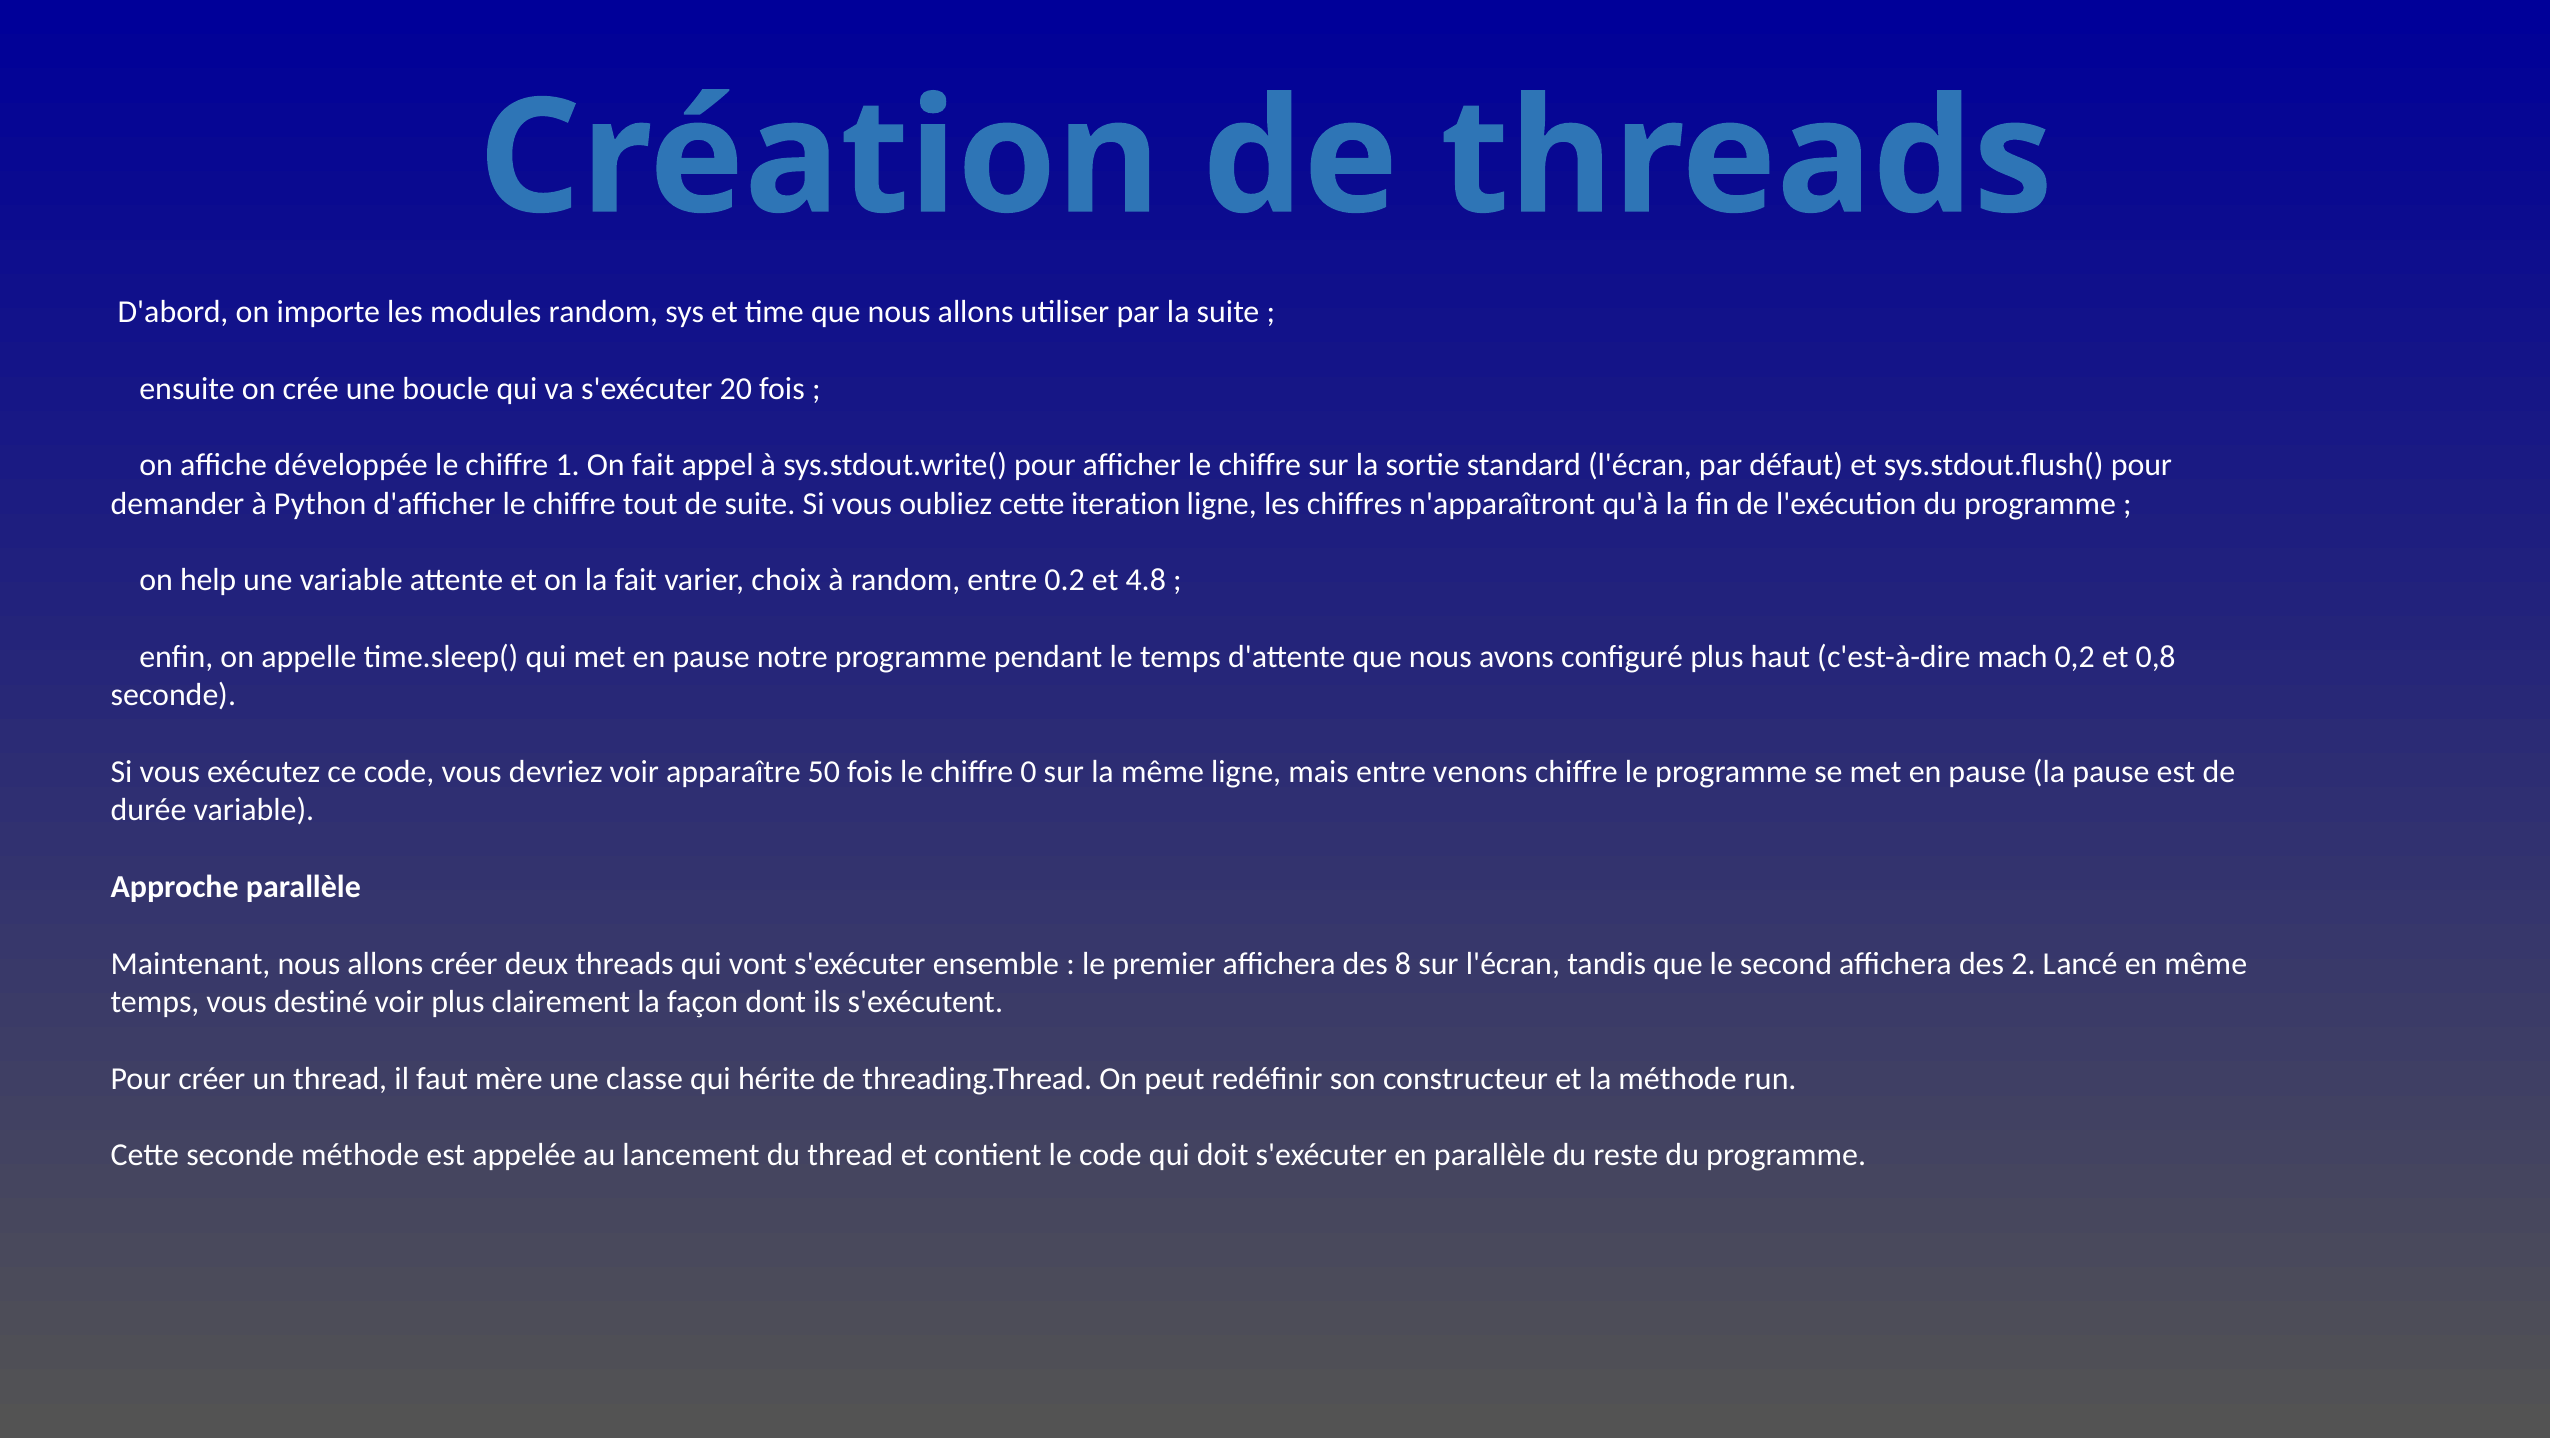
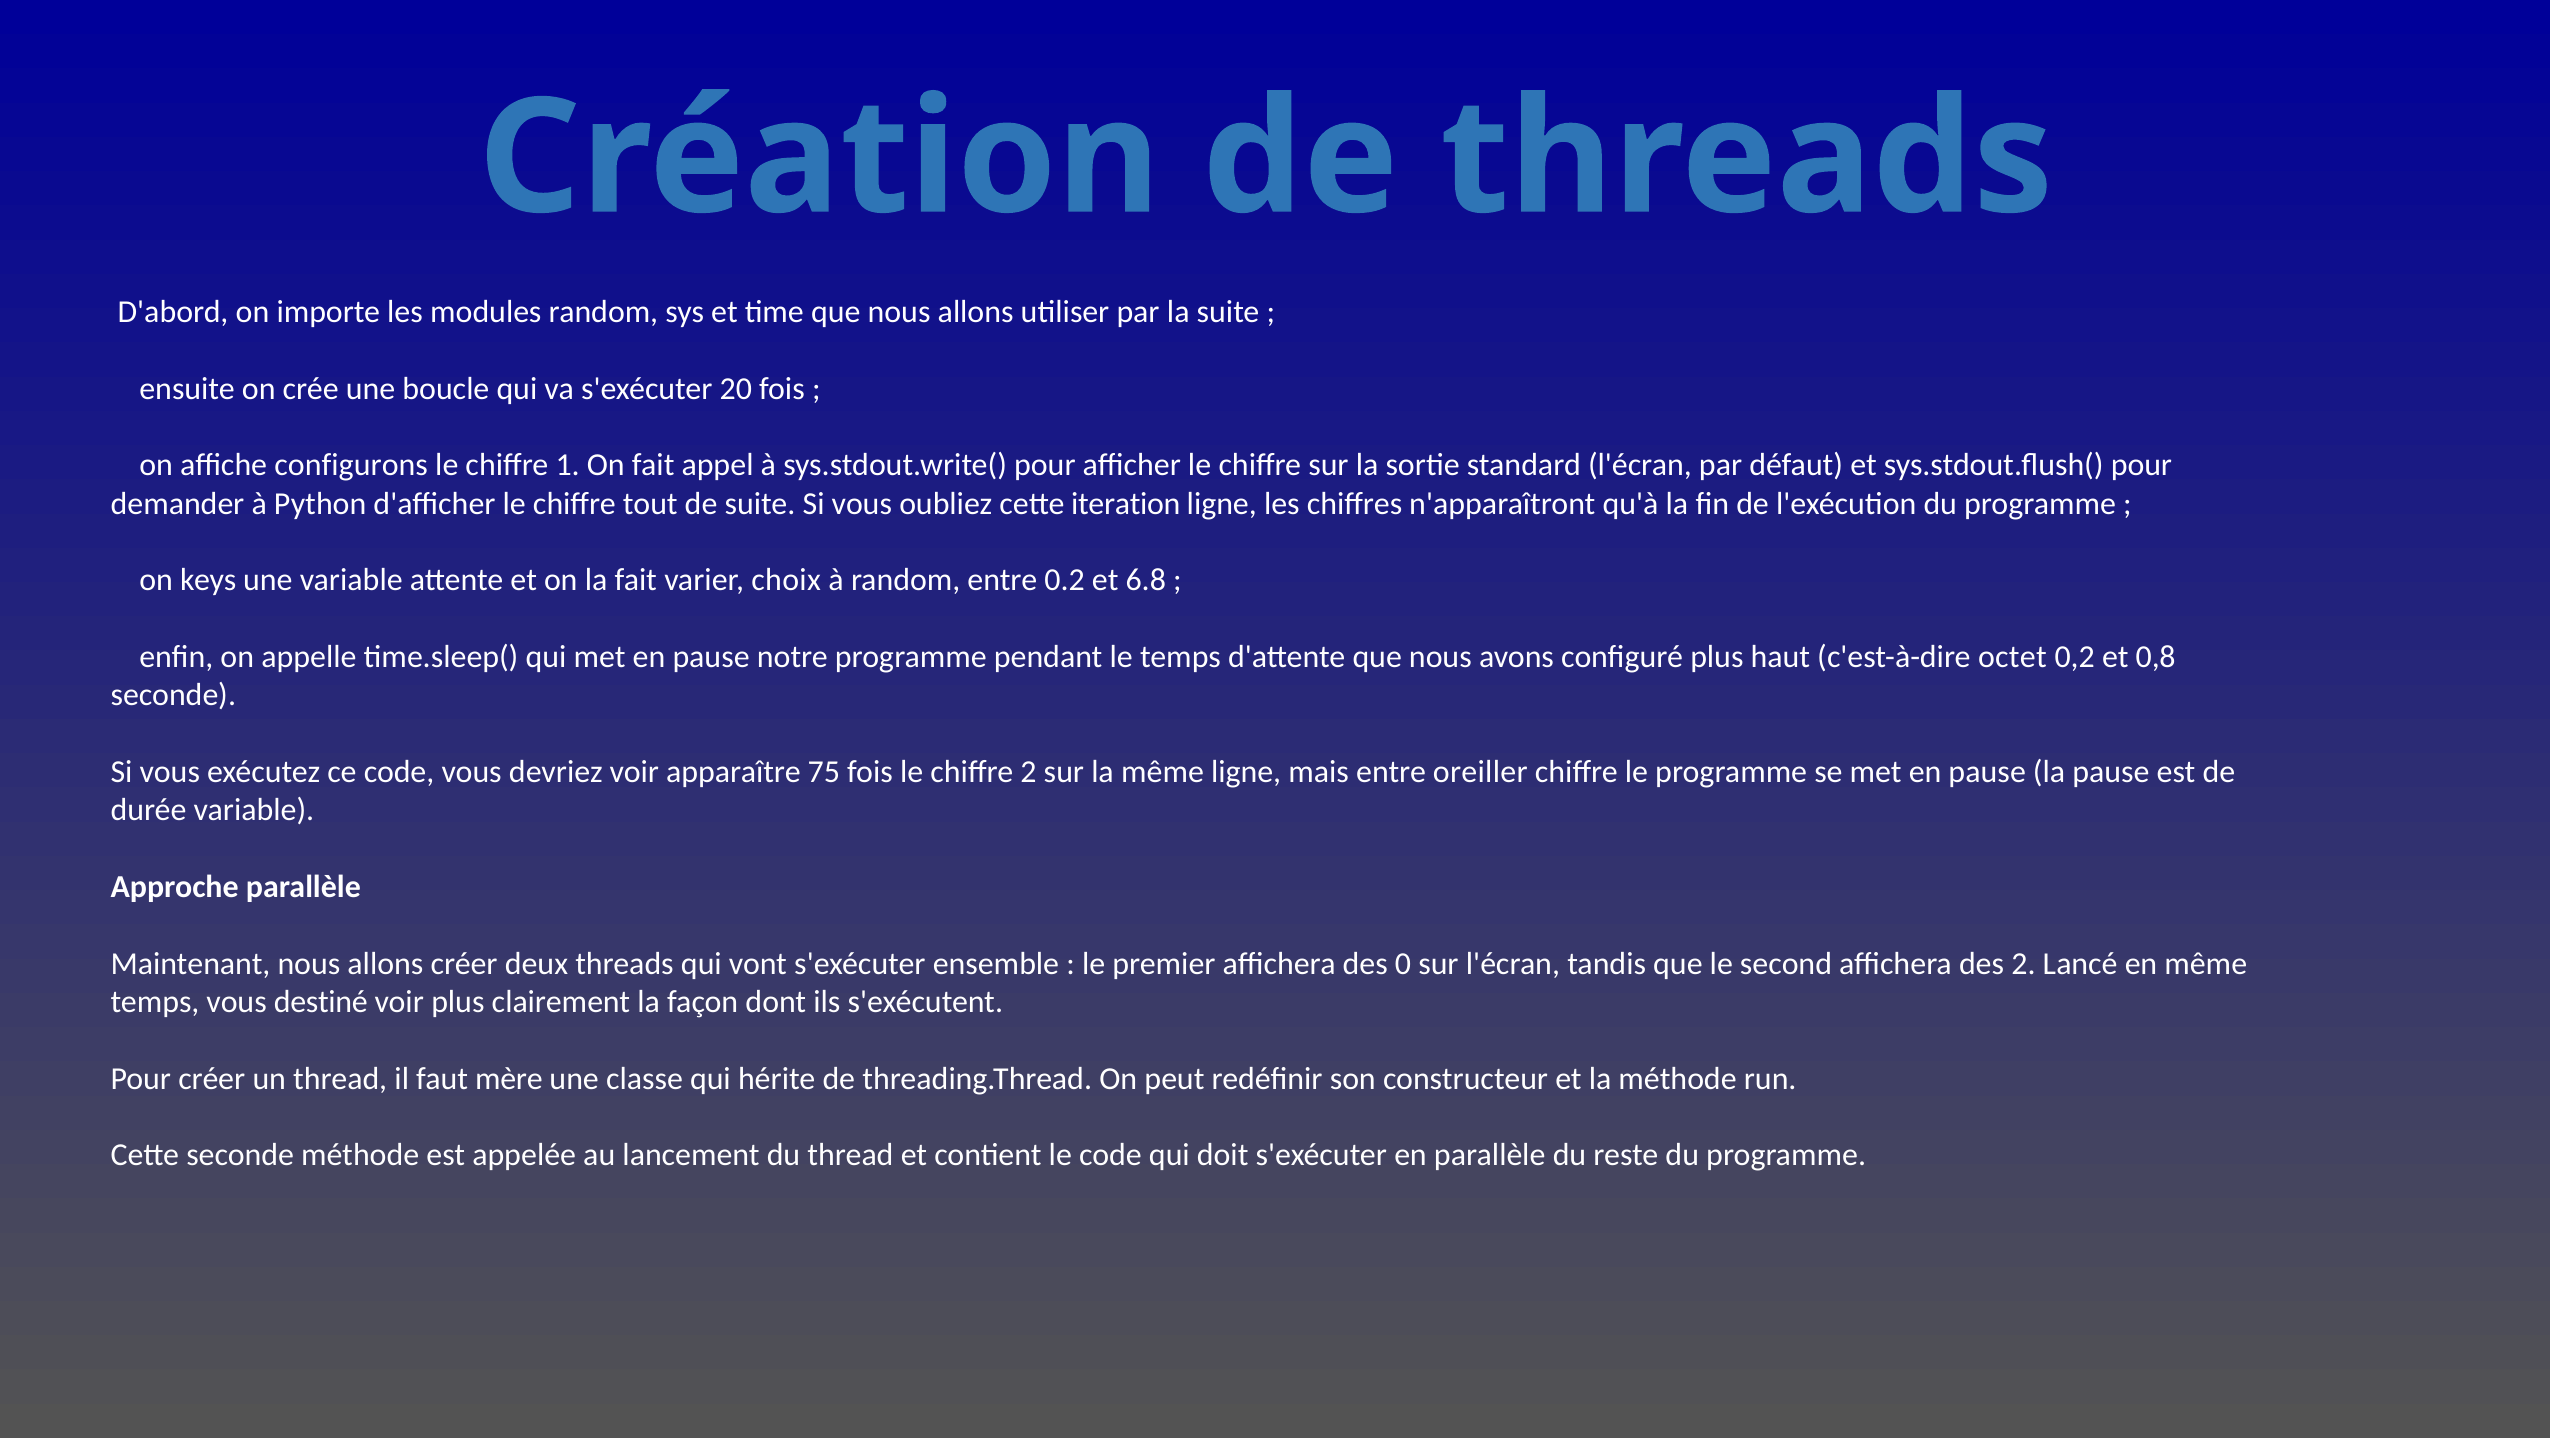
développée: développée -> configurons (351, 465)
help: help -> keys (208, 580)
4.8: 4.8 -> 6.8 (1146, 580)
mach: mach -> octet (2012, 657)
50: 50 -> 75 (824, 772)
chiffre 0: 0 -> 2 (1028, 772)
venons: venons -> oreiller (1480, 772)
8: 8 -> 0 (1403, 964)
